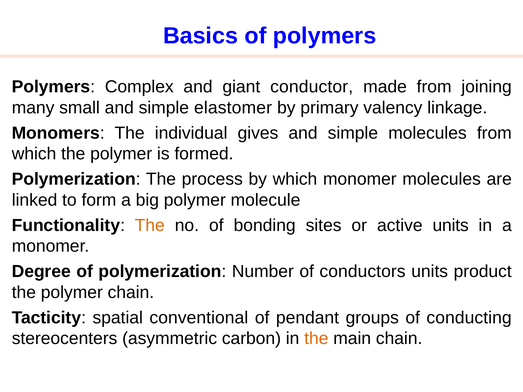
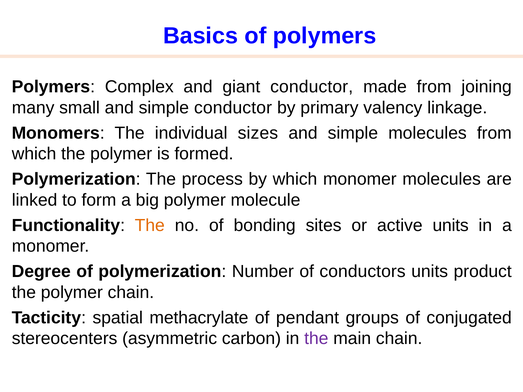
simple elastomer: elastomer -> conductor (233, 108)
gives: gives -> sizes (258, 133)
conventional: conventional -> methacrylate (199, 318)
conducting: conducting -> conjugated (469, 318)
the colour: orange -> purple (316, 339)
